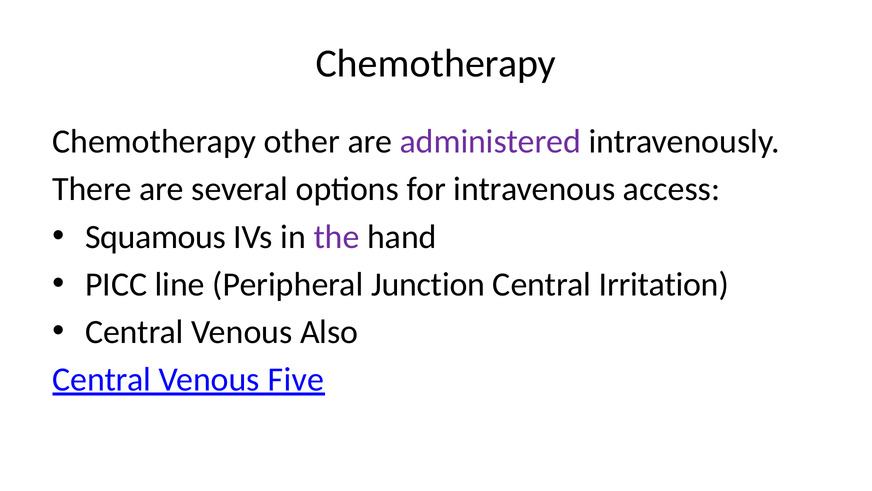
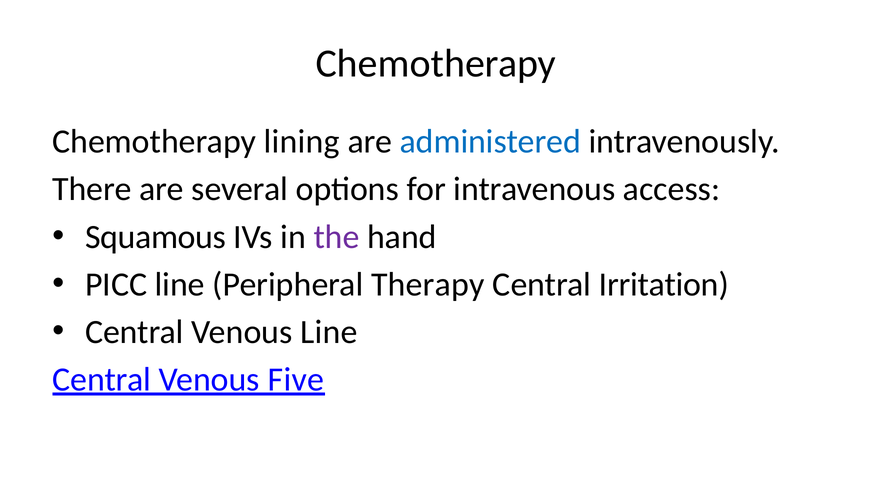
other: other -> lining (302, 142)
administered colour: purple -> blue (490, 142)
Junction: Junction -> Therapy (428, 284)
Venous Also: Also -> Line (329, 332)
